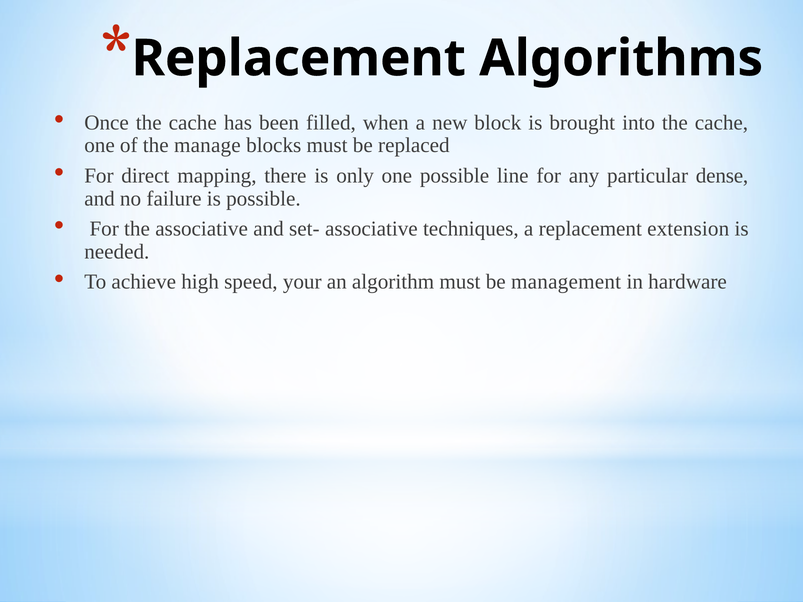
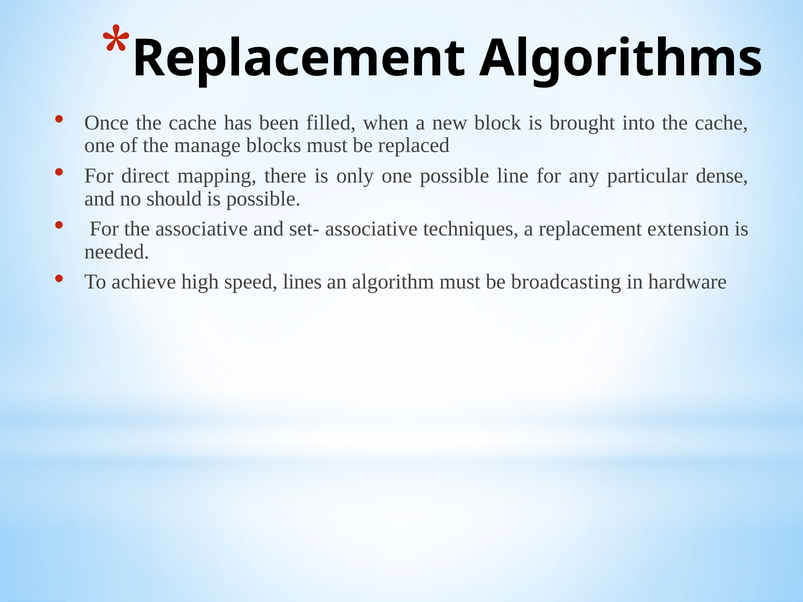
failure: failure -> should (174, 199)
your: your -> lines (302, 282)
management: management -> broadcasting (566, 282)
